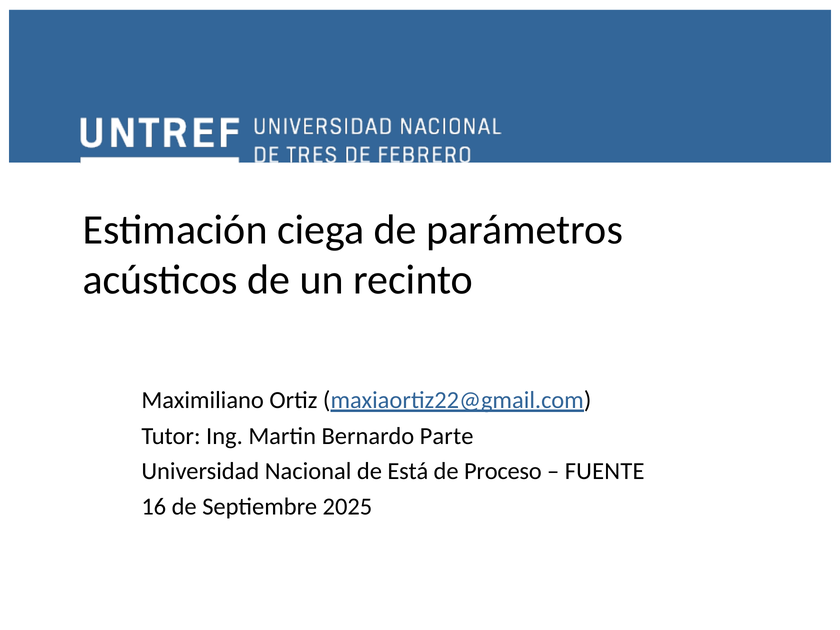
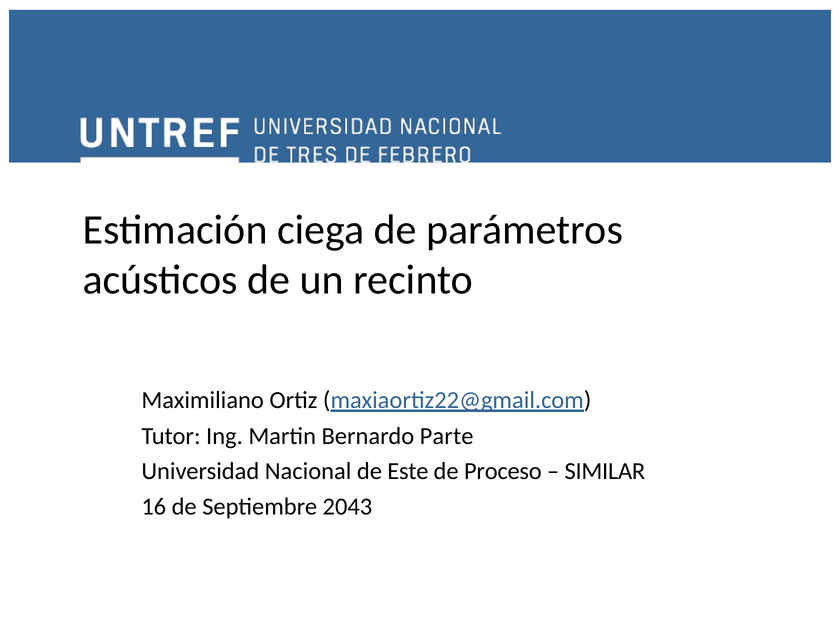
Está: Está -> Este (408, 471)
FUENTE: FUENTE -> SIMILAR (605, 471)
2025: 2025 -> 2043 (347, 507)
